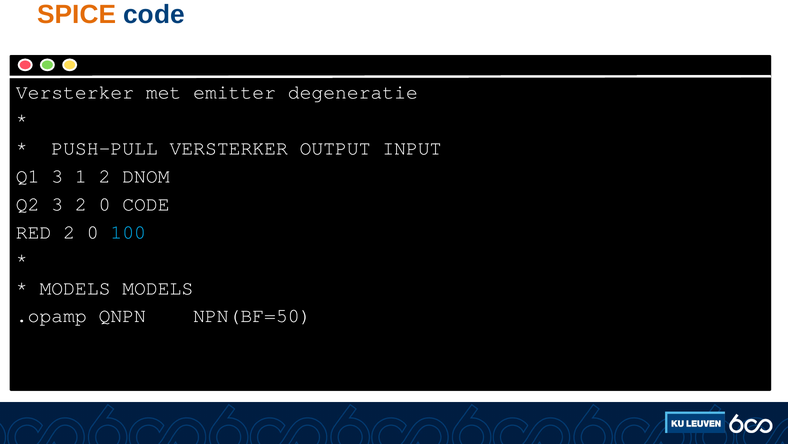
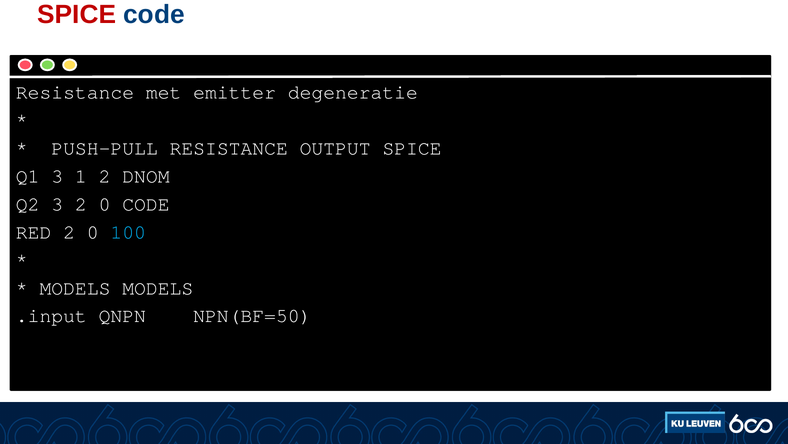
SPICE colour: orange -> red (77, 14)
Versterker: Versterker -> Resistance (75, 92)
PUSH-PULL VERSTERKER: VERSTERKER -> RESISTANCE (229, 148)
OUTPUT INPUT: INPUT -> SPICE (412, 148)
.opamp: .opamp -> .input (51, 315)
